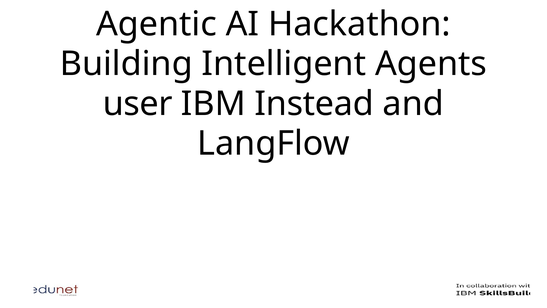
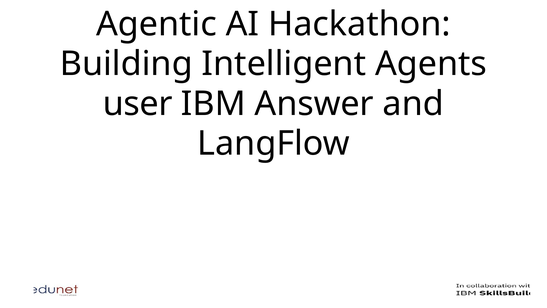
Instead: Instead -> Answer (314, 104)
